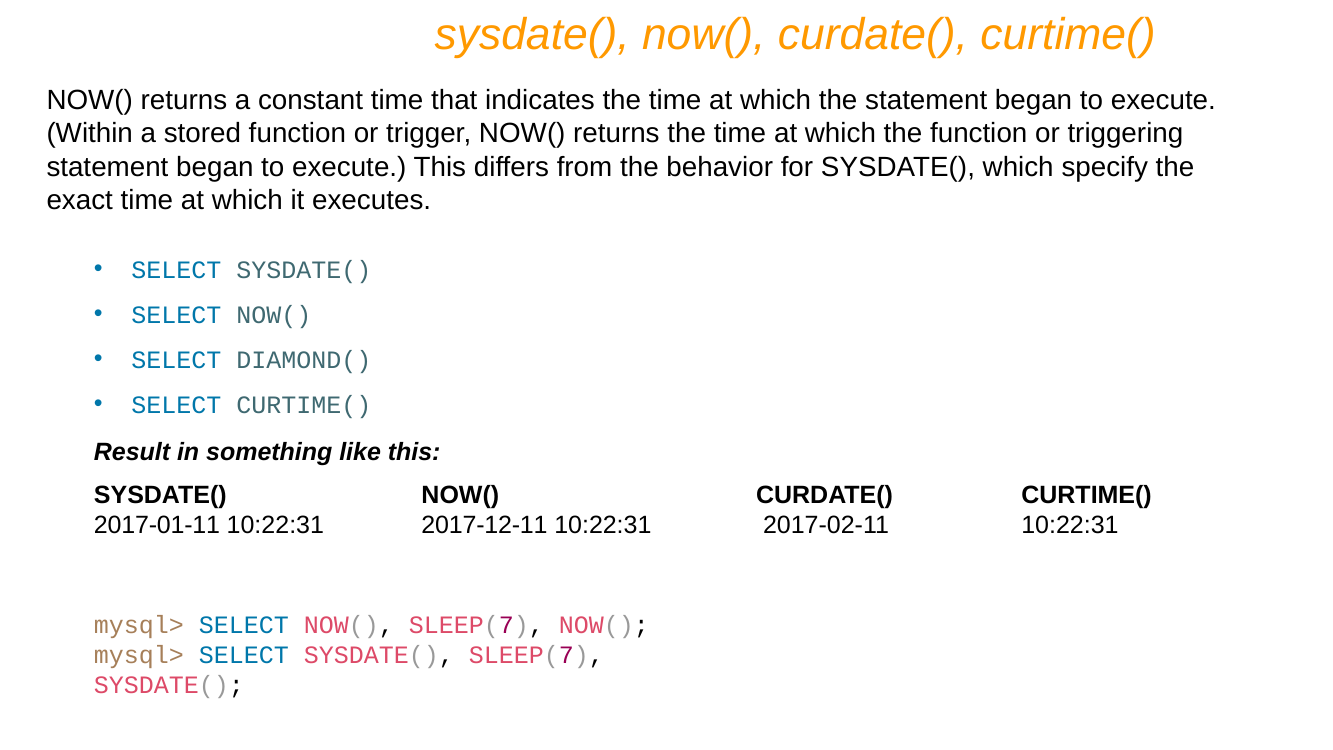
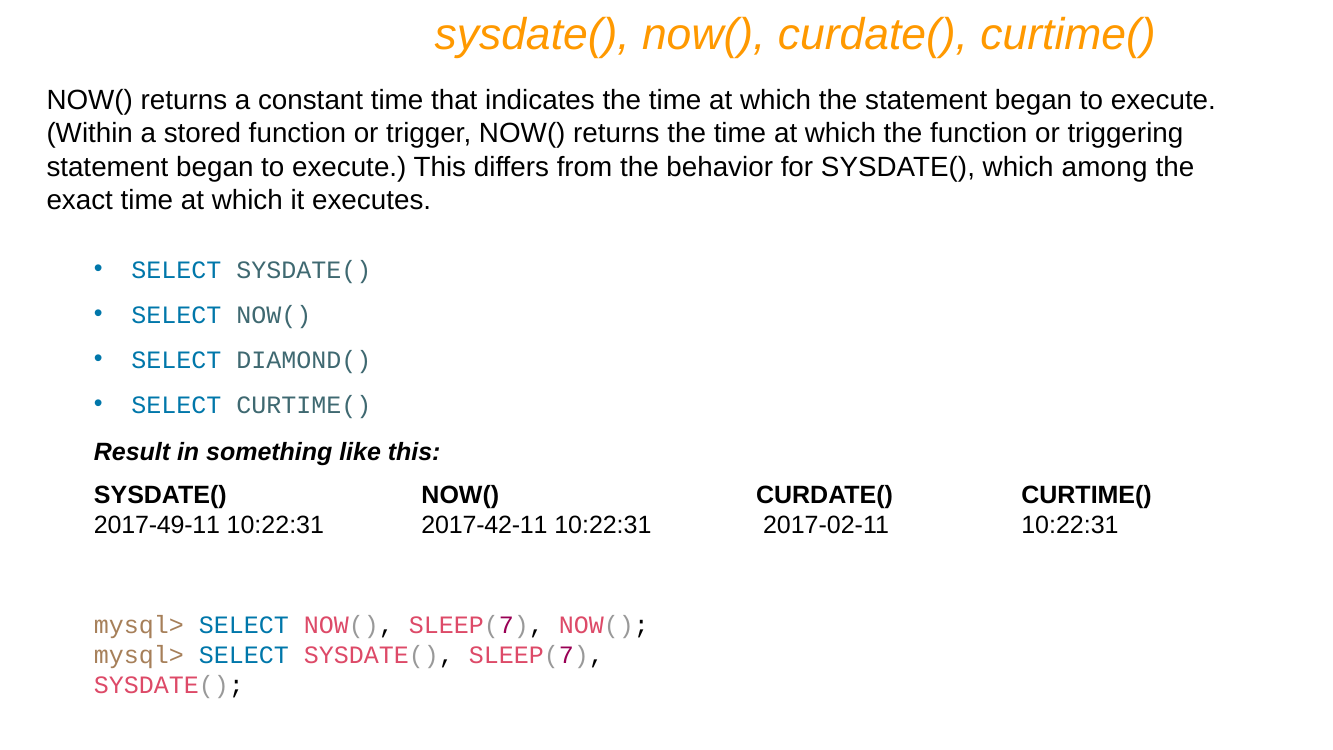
specify: specify -> among (1105, 167)
2017-01-11: 2017-01-11 -> 2017-49-11 (157, 525)
2017-12-11: 2017-12-11 -> 2017-42-11 (485, 525)
